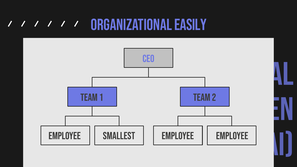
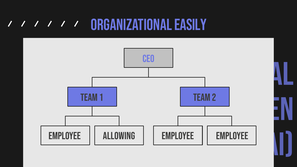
smallest: smallest -> allowing (119, 136)
